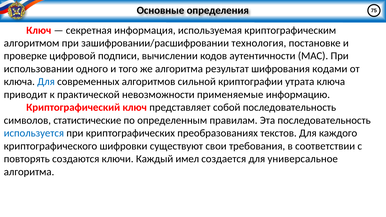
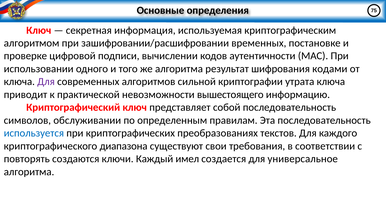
технология: технология -> временных (259, 43)
Для colour: blue -> purple (46, 82)
применяемые: применяемые -> вышестоящего (230, 95)
статистические: статистические -> обслуживании (87, 120)
шифровки: шифровки -> диапазона (124, 146)
